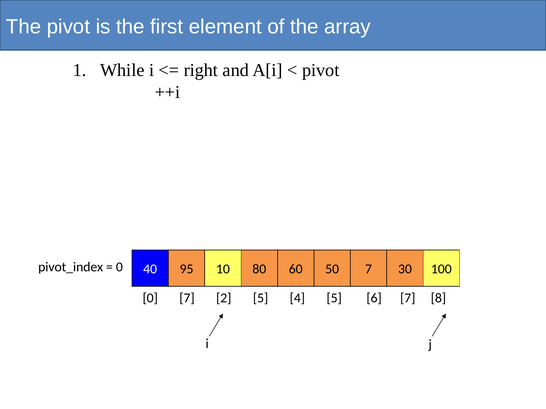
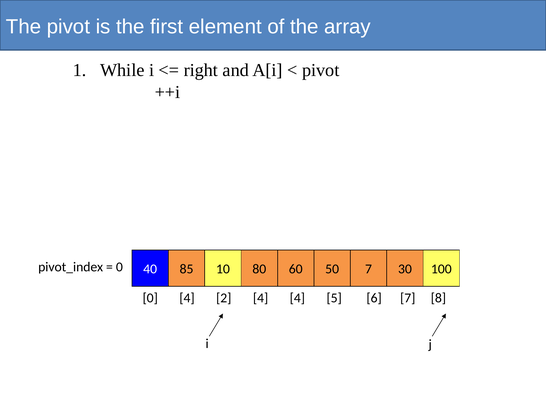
95: 95 -> 85 (187, 269)
0 7: 7 -> 4 (187, 298)
2 5: 5 -> 4 (261, 298)
